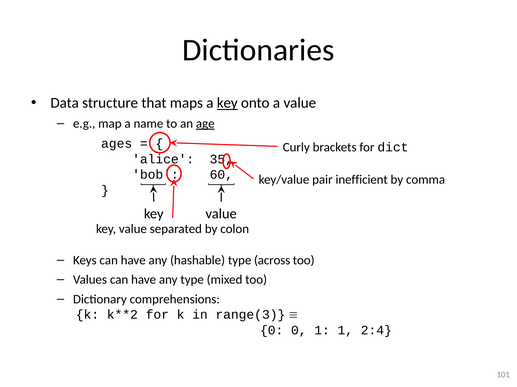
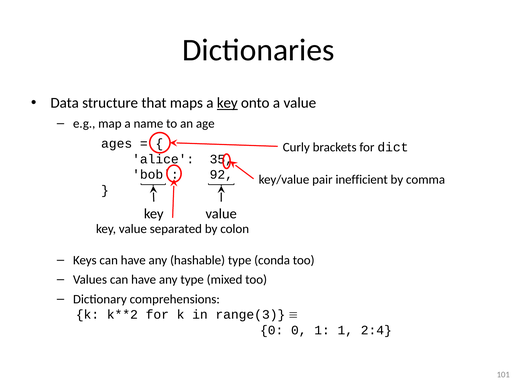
age underline: present -> none (205, 124)
60: 60 -> 92 (221, 175)
across: across -> conda (272, 261)
